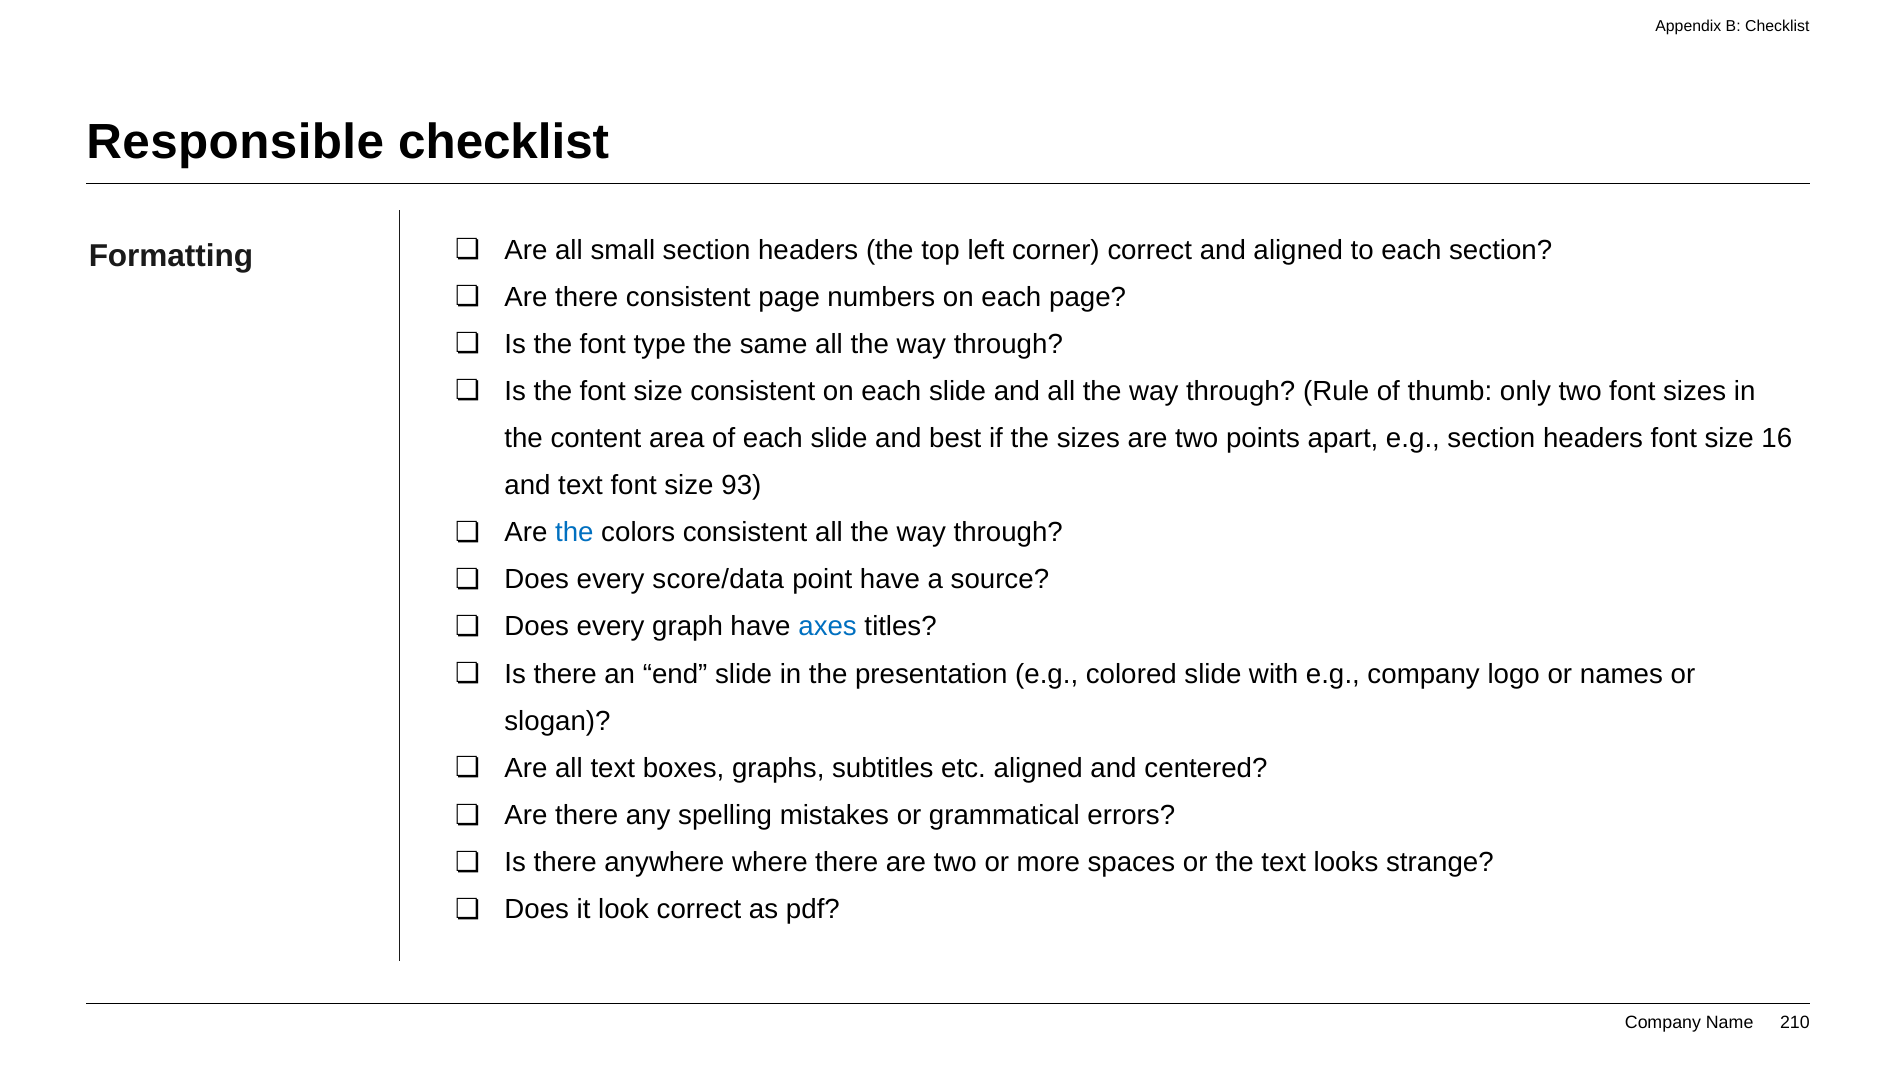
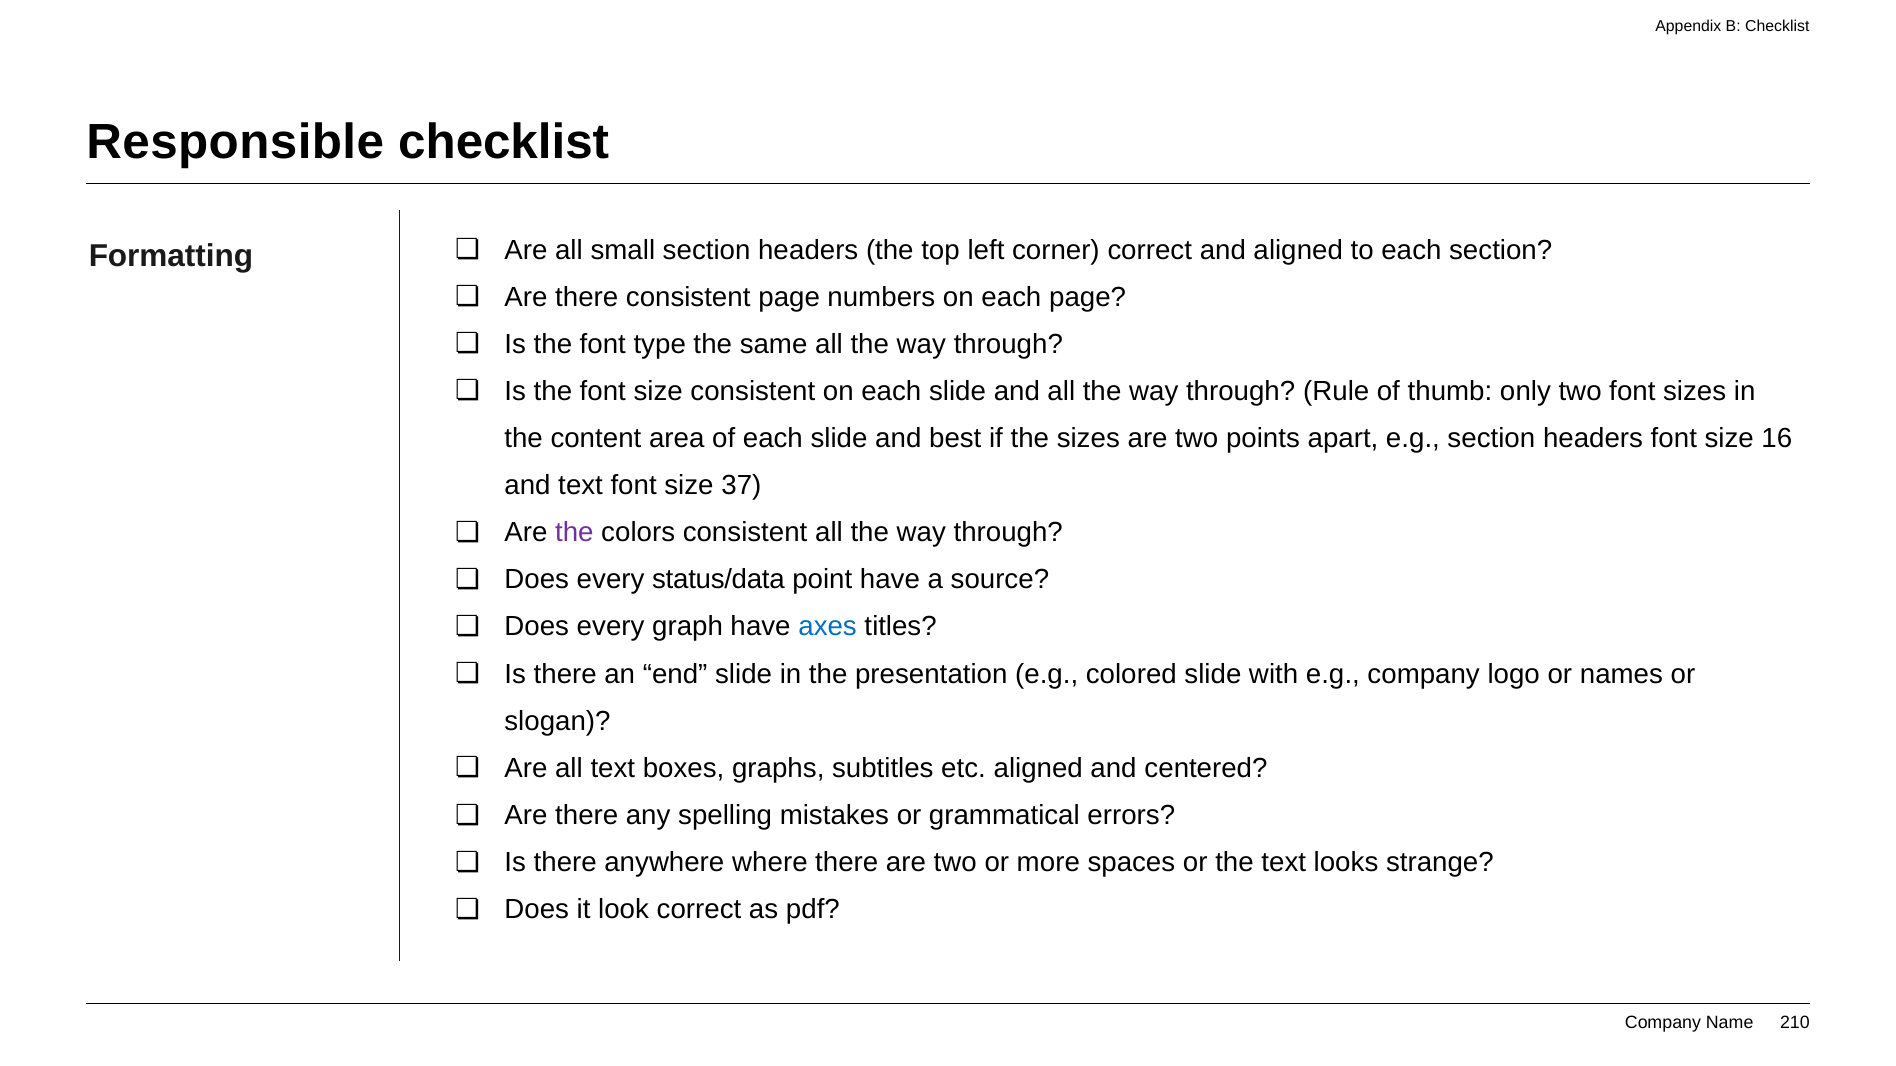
93: 93 -> 37 (741, 486)
the colour: blue -> purple (574, 533)
score/data: score/data -> status/data (718, 580)
